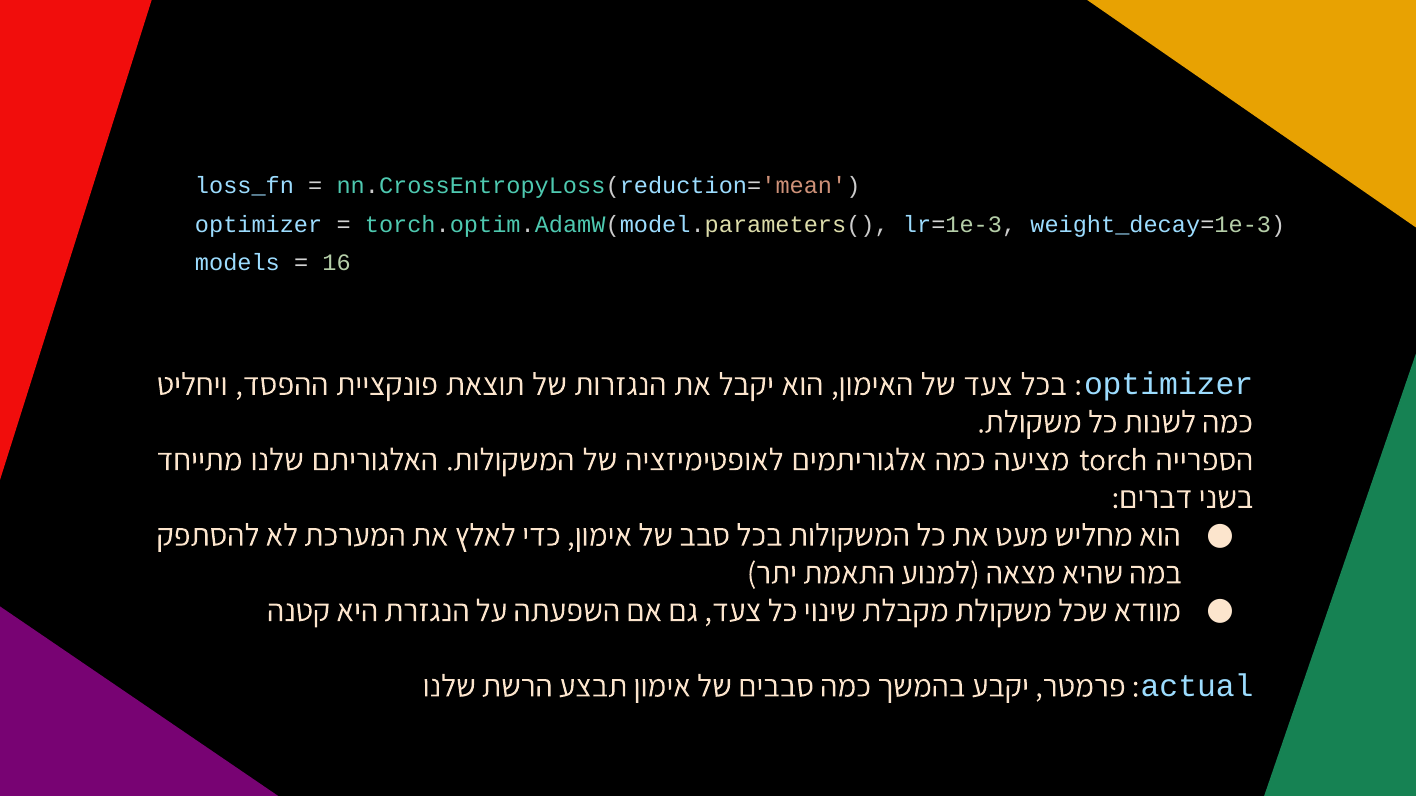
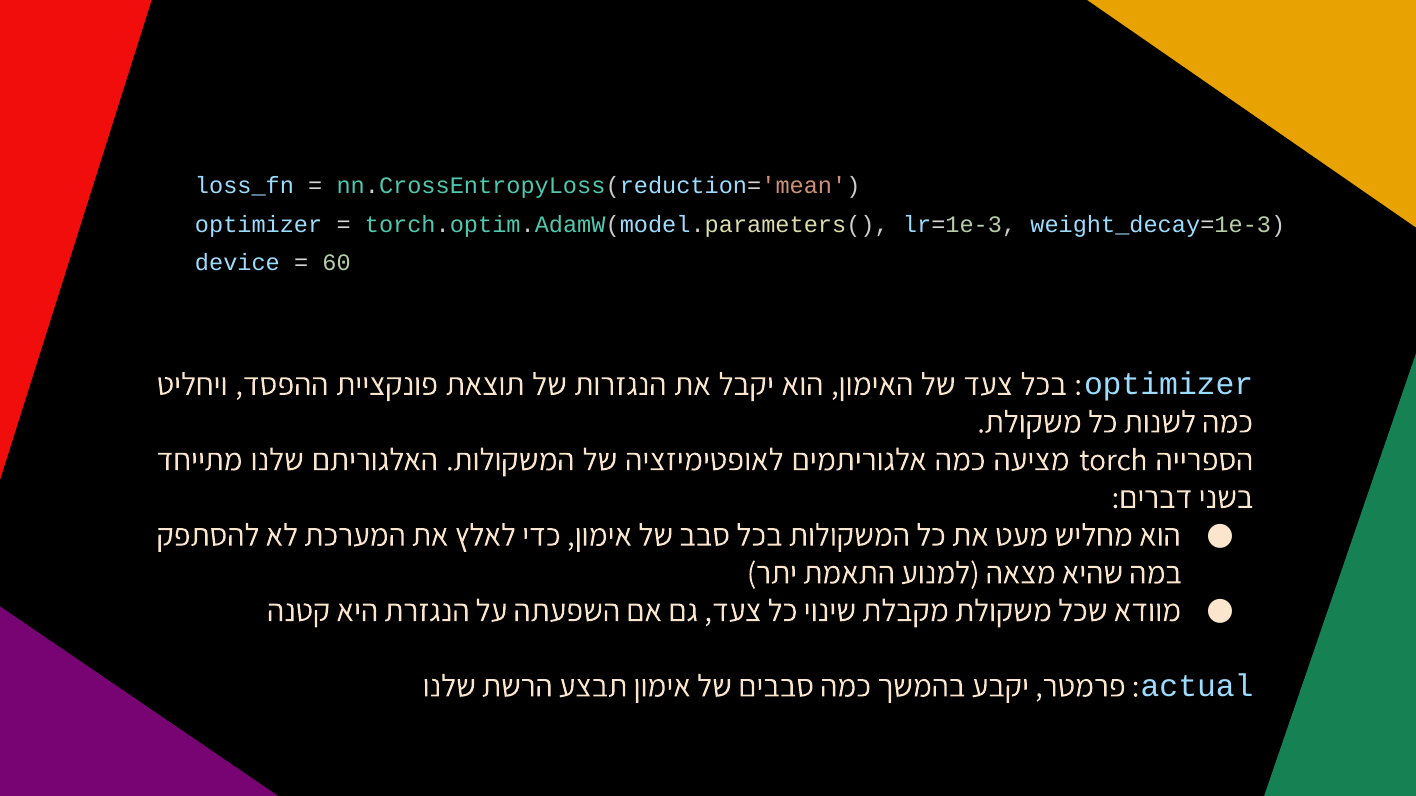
models: models -> device (237, 263)
16: 16 -> 60 (337, 263)
